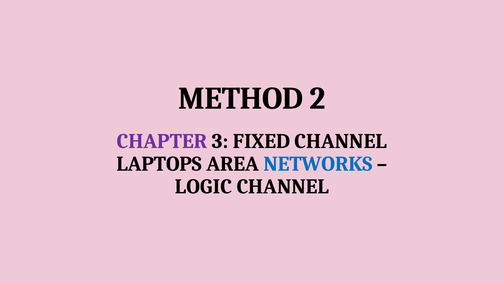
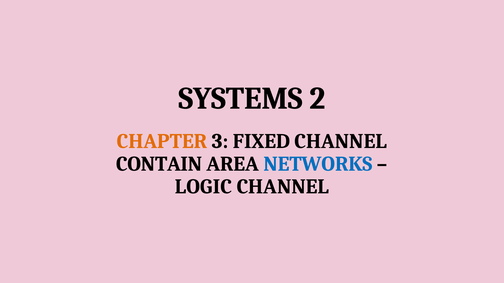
METHOD: METHOD -> SYSTEMS (241, 98)
CHAPTER colour: purple -> orange (162, 142)
LAPTOPS: LAPTOPS -> CONTAIN (159, 164)
